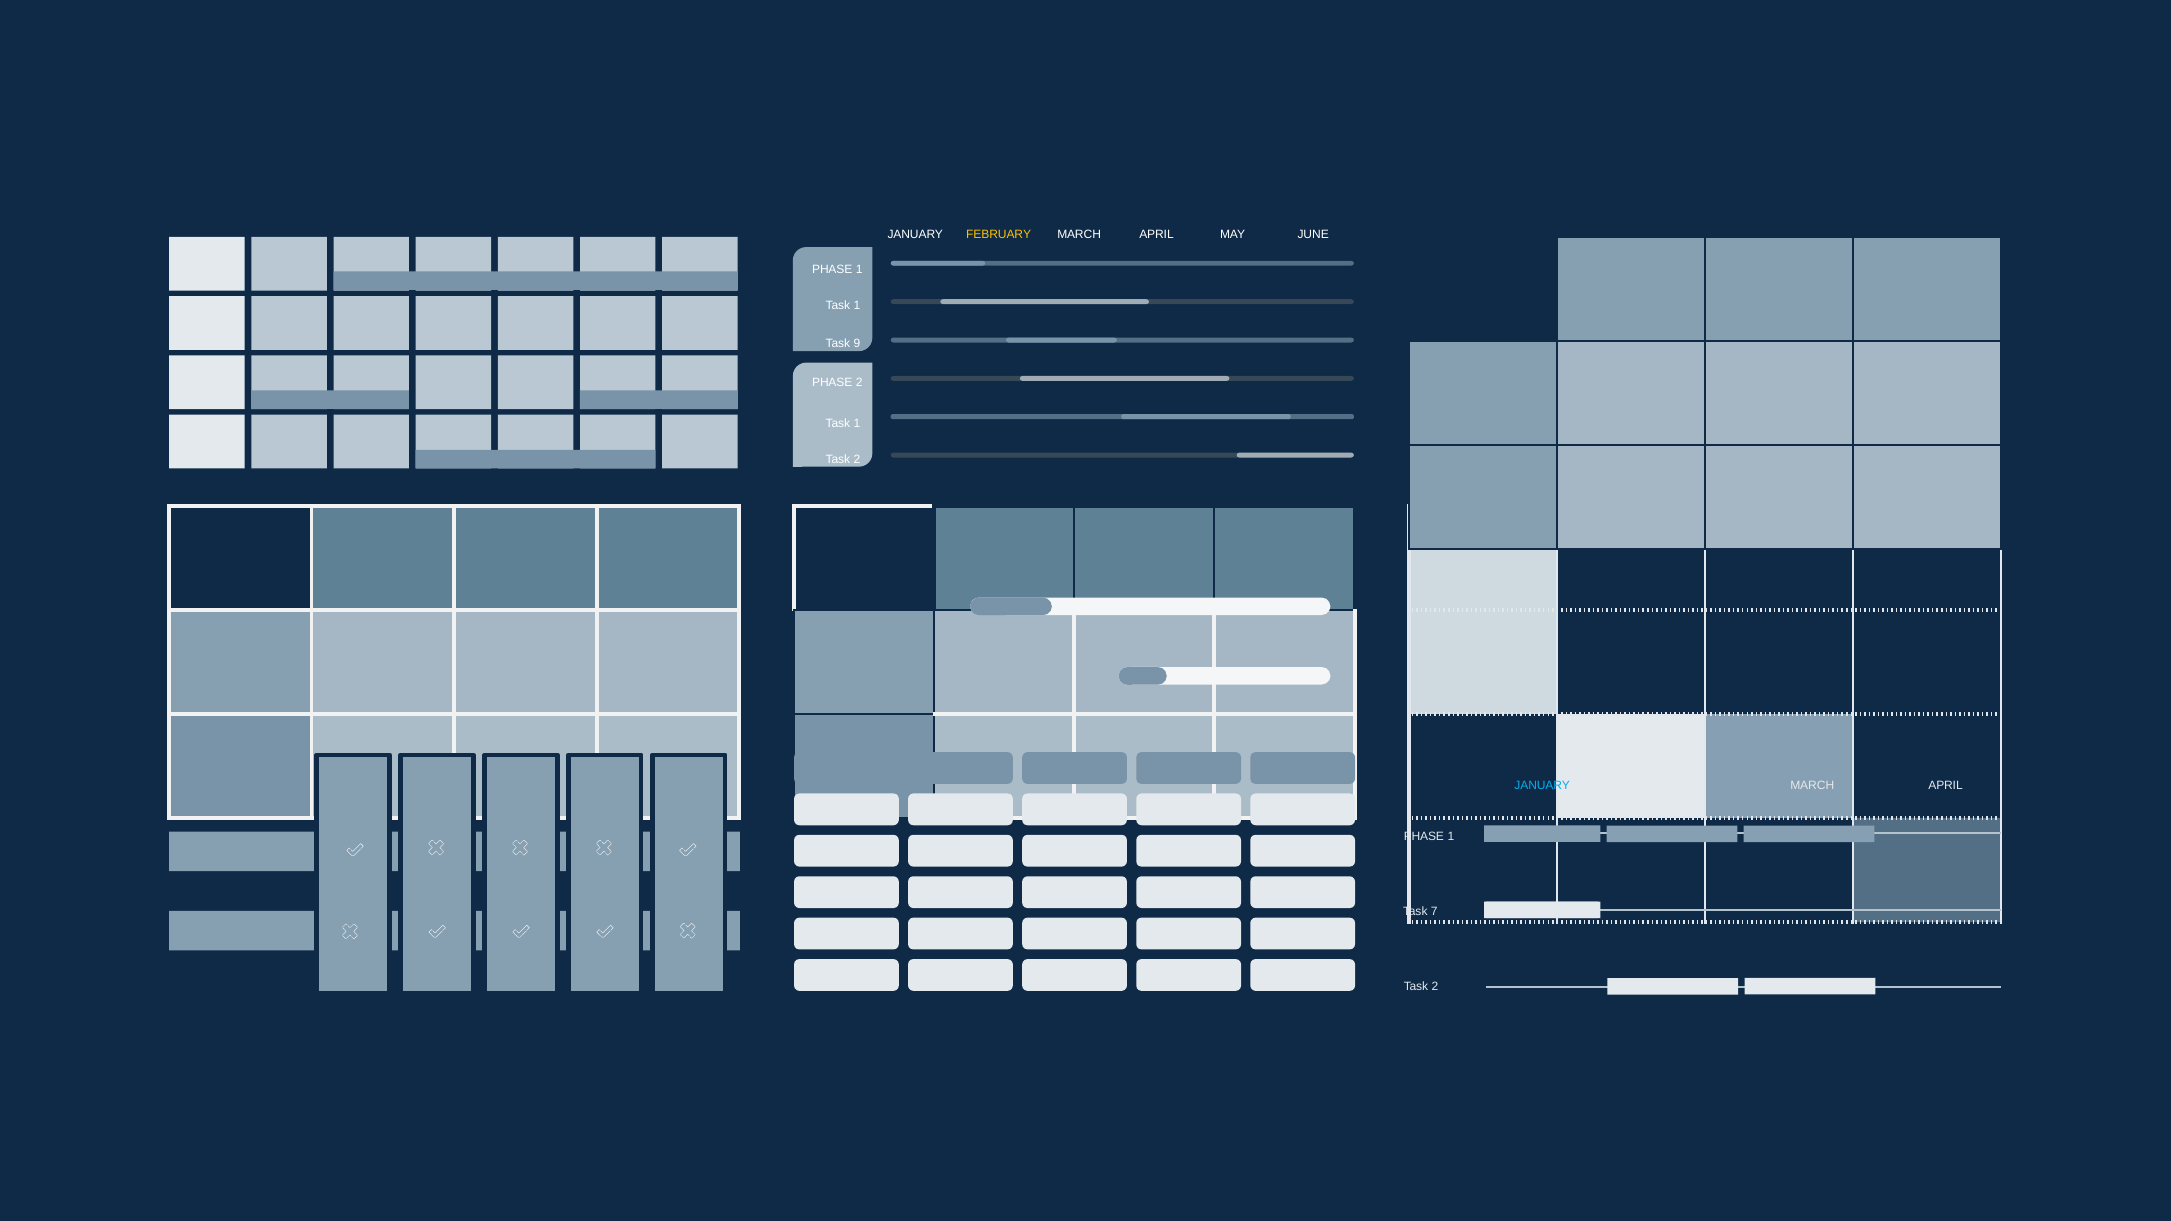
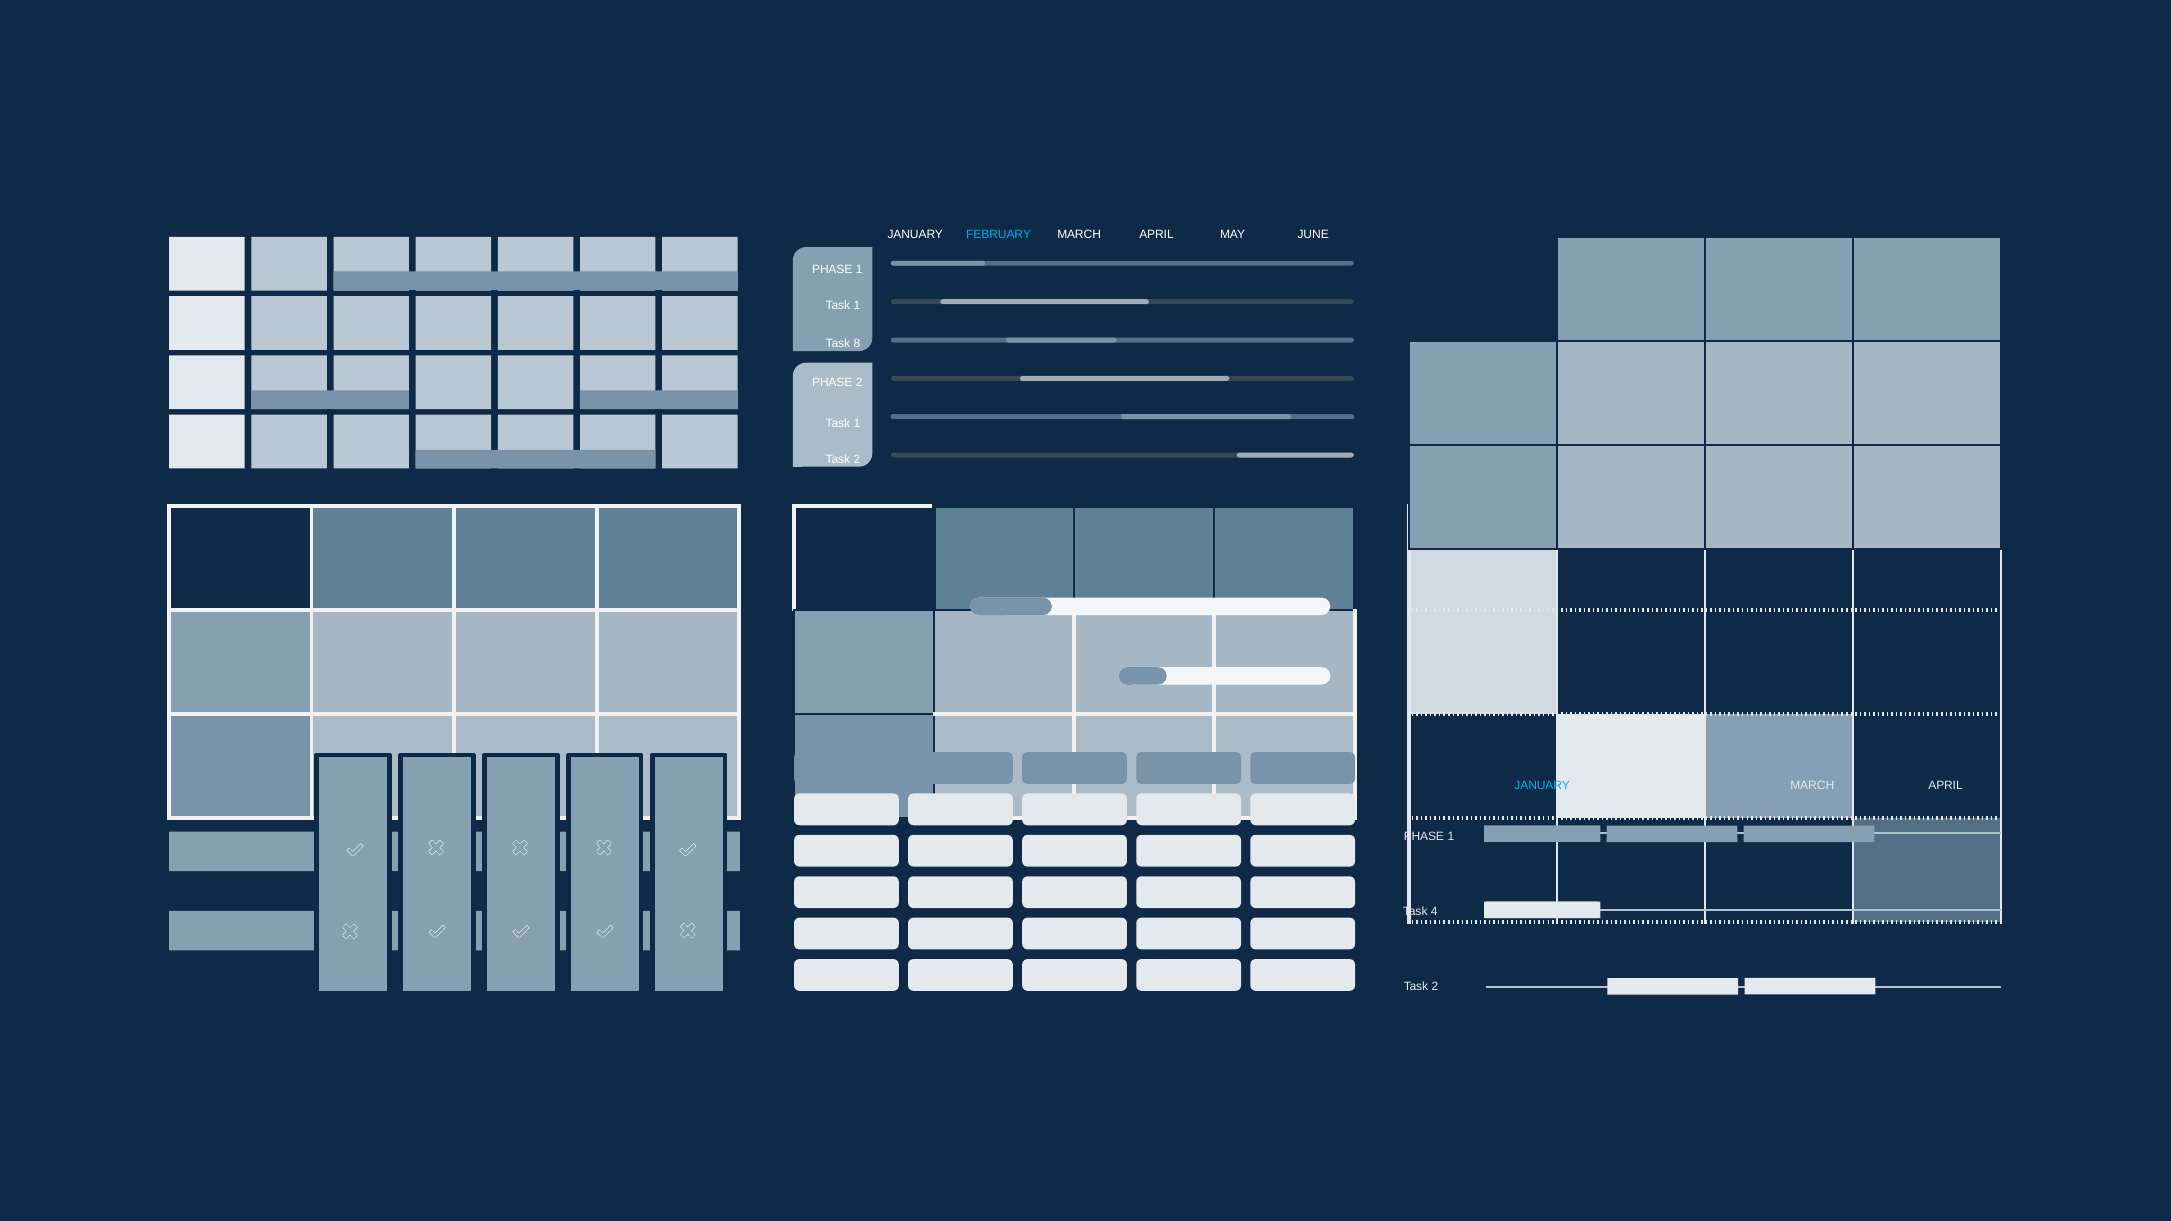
FEBRUARY colour: yellow -> light blue (999, 234)
9: 9 -> 8 (857, 344)
7: 7 -> 4 (1434, 912)
